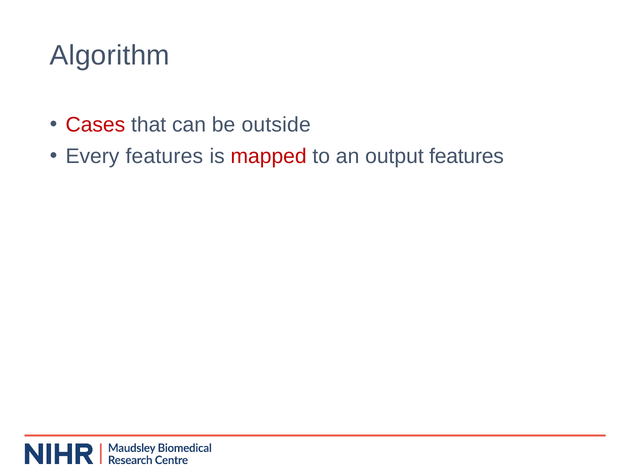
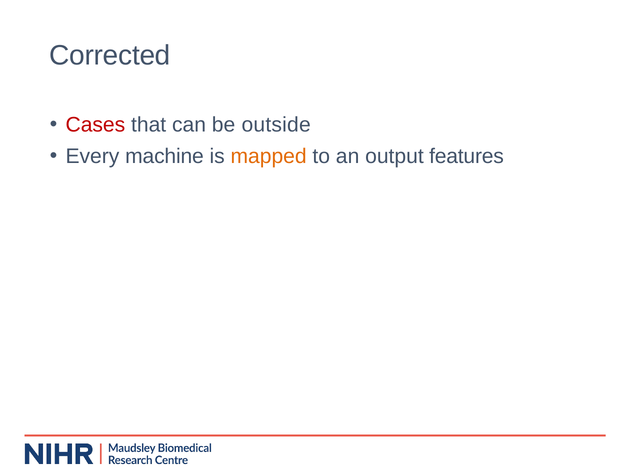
Algorithm: Algorithm -> Corrected (110, 55)
Every features: features -> machine (165, 156)
mapped colour: red -> orange (269, 156)
